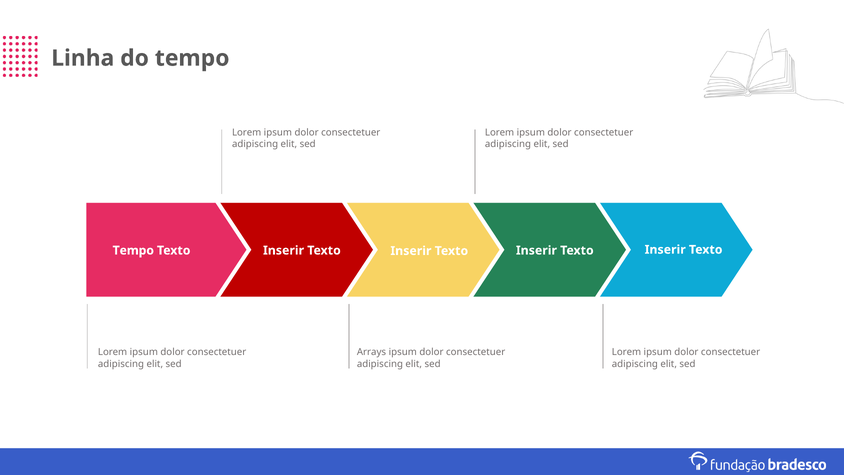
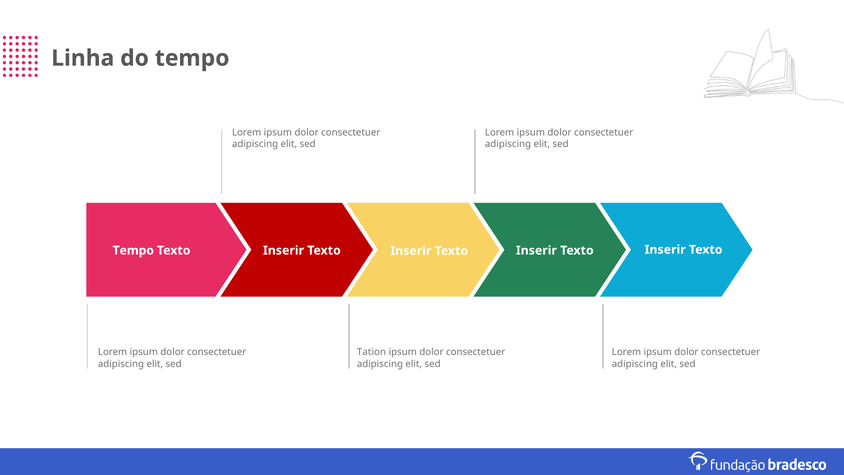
Arrays: Arrays -> Tation (371, 352)
